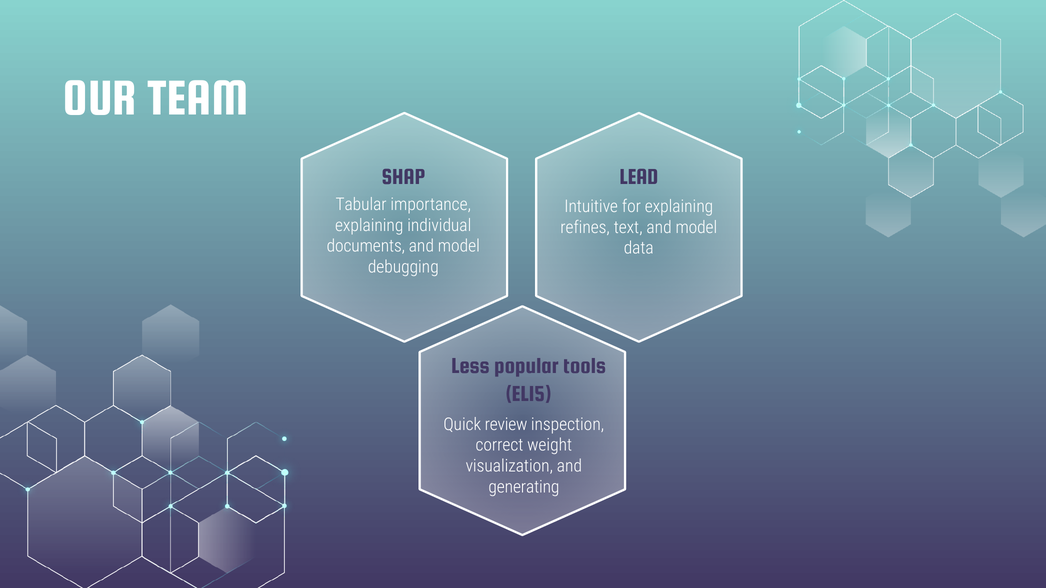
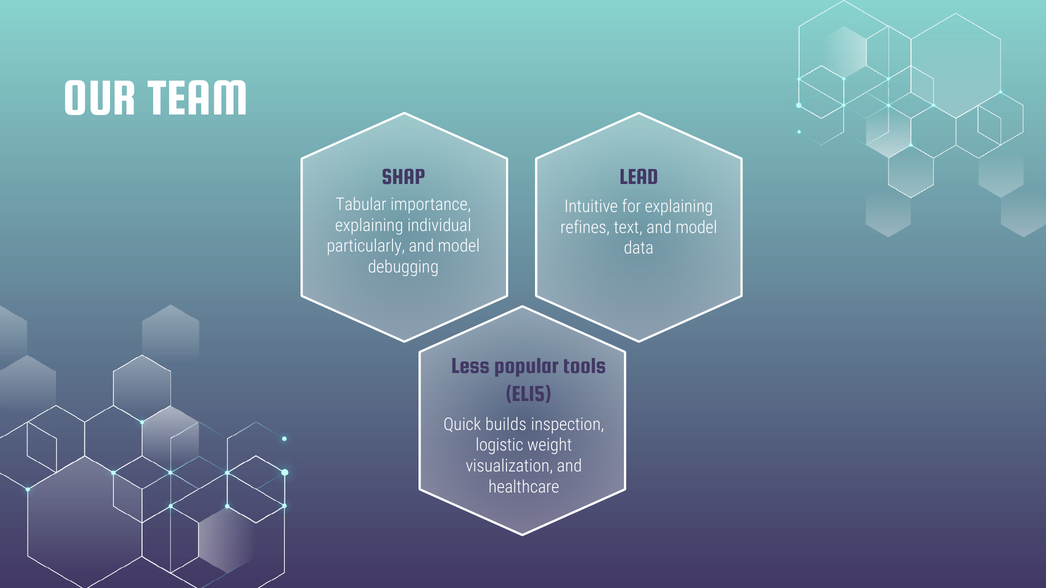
documents: documents -> particularly (366, 246)
review: review -> builds (506, 425)
correct: correct -> logistic (500, 446)
generating: generating -> healthcare (524, 487)
